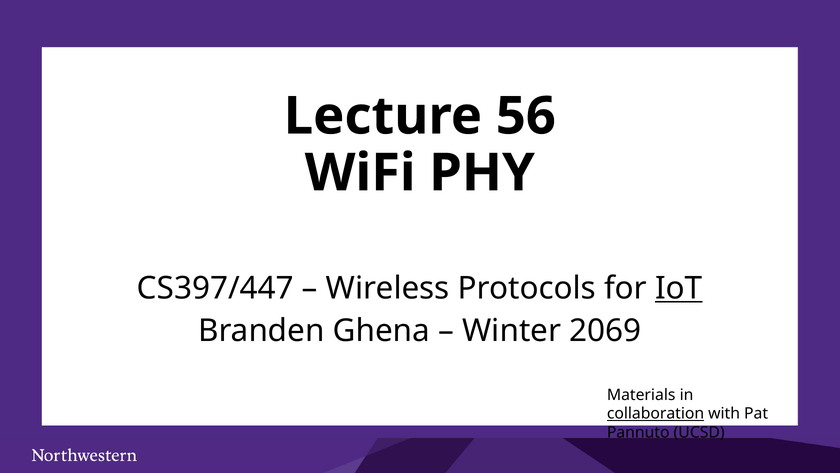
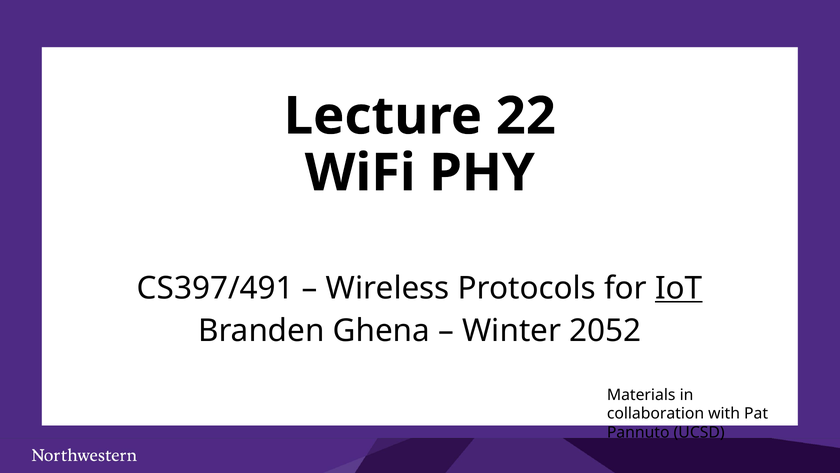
56: 56 -> 22 (526, 116)
CS397/447: CS397/447 -> CS397/491 (215, 288)
2069: 2069 -> 2052 (605, 331)
collaboration underline: present -> none (656, 413)
